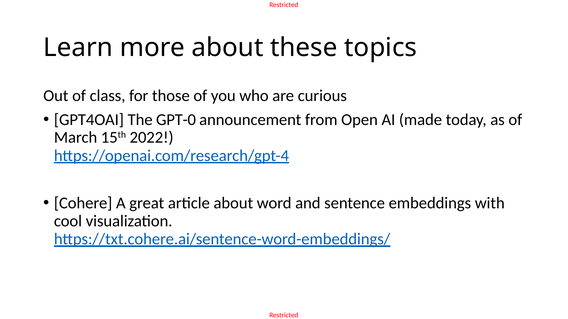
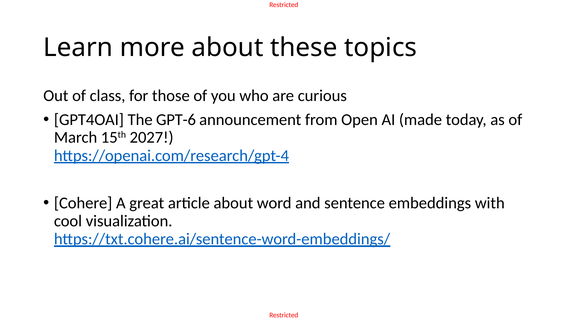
GPT-0: GPT-0 -> GPT-6 (176, 120)
2022: 2022 -> 2027 (152, 138)
